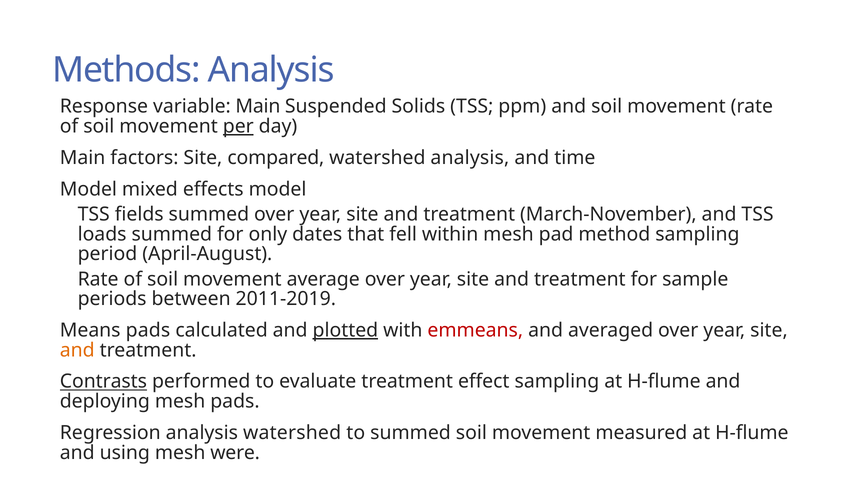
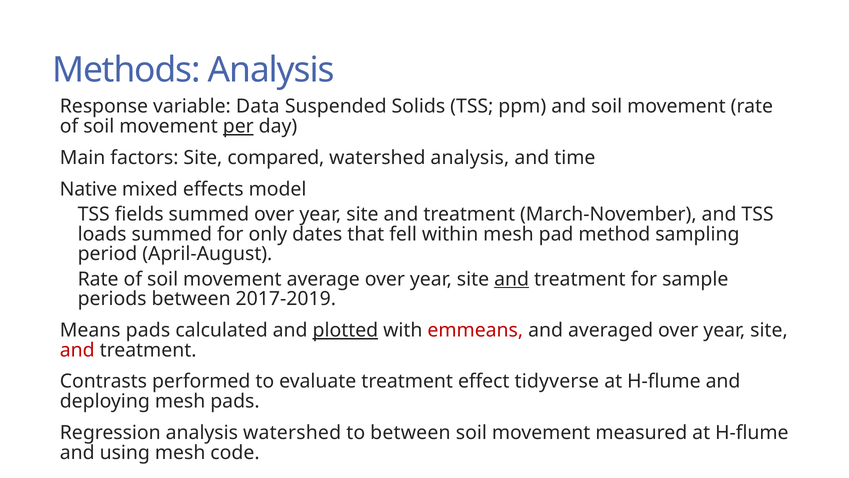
variable Main: Main -> Data (258, 106)
Model: Model -> Native (88, 189)
and underline: none -> present (512, 279)
2011-2019: 2011-2019 -> 2017-2019 (286, 299)
and colour: orange -> red (77, 350)
Contrasts underline: present -> none (103, 381)
effect sampling: sampling -> tidyverse (557, 381)
to summed: summed -> between (410, 432)
were: were -> code (235, 452)
